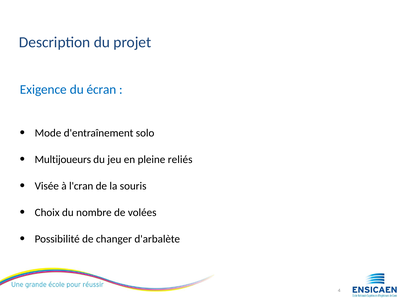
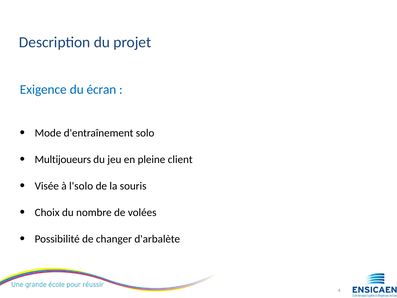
reliés: reliés -> client (180, 159)
l'cran: l'cran -> l'solo (81, 186)
